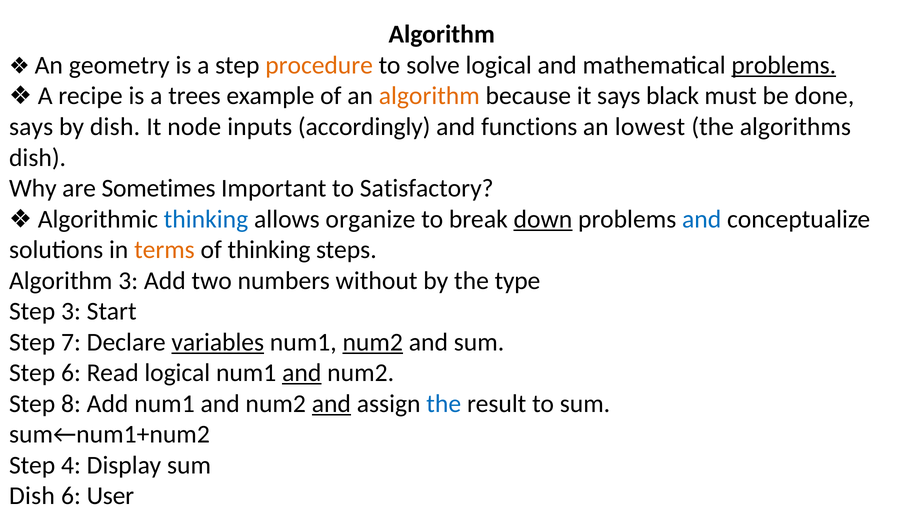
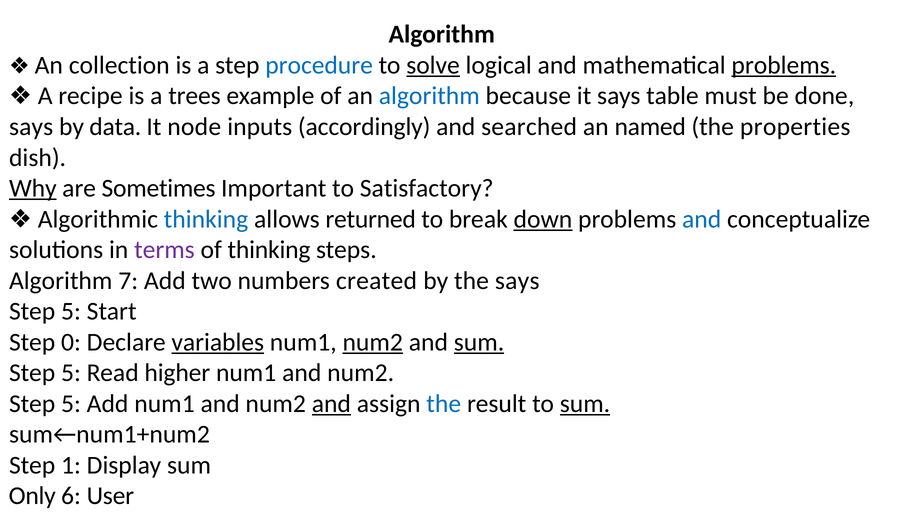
geometry: geometry -> collection (119, 65)
procedure colour: orange -> blue (319, 65)
solve underline: none -> present (433, 65)
algorithm colour: orange -> blue (429, 96)
black: black -> table (672, 96)
by dish: dish -> data (115, 127)
functions: functions -> searched (529, 127)
lowest: lowest -> named (650, 127)
algorithms: algorithms -> properties (795, 127)
Why underline: none -> present (33, 188)
organize: organize -> returned (371, 219)
terms colour: orange -> purple (164, 250)
Algorithm 3: 3 -> 7 (128, 280)
without: without -> created (376, 280)
the type: type -> says (517, 280)
3: 3 -> 5 (71, 311)
7: 7 -> 0 (71, 342)
sum underline: none -> present (479, 342)
6: 6 -> 5 (71, 373)
Read logical: logical -> higher (177, 373)
and underline: present -> none (302, 373)
8: 8 -> 5 (71, 403)
sum underline: none -> present (585, 403)
4: 4 -> 1 (71, 465)
Dish: Dish -> Only (32, 496)
